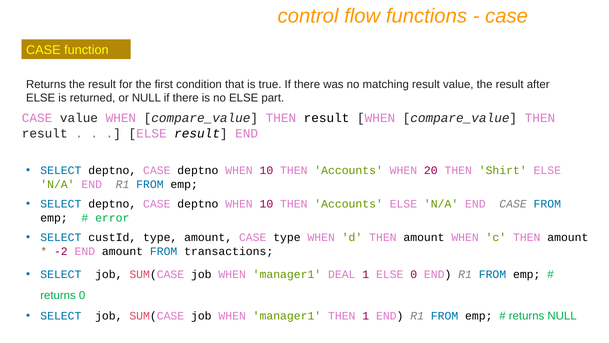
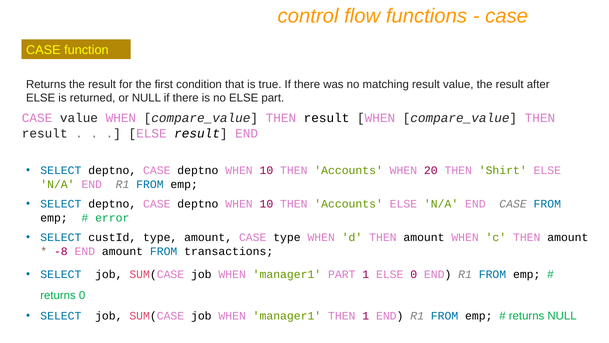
-2: -2 -> -8 (61, 251)
manager1 DEAL: DEAL -> PART (342, 274)
